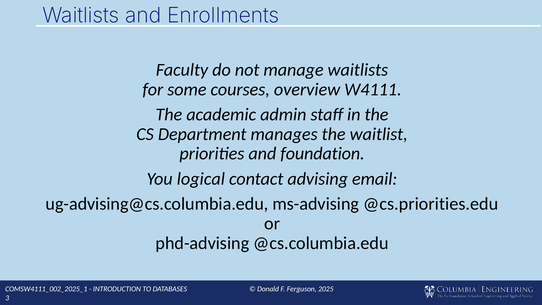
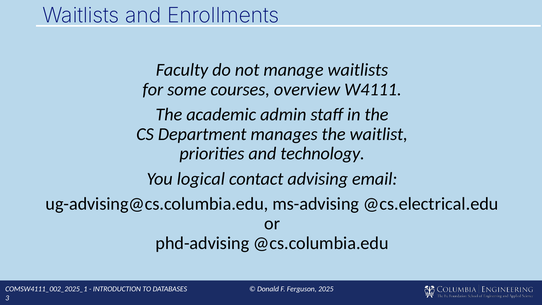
foundation: foundation -> technology (323, 154)
@cs.priorities.edu: @cs.priorities.edu -> @cs.electrical.edu (431, 204)
